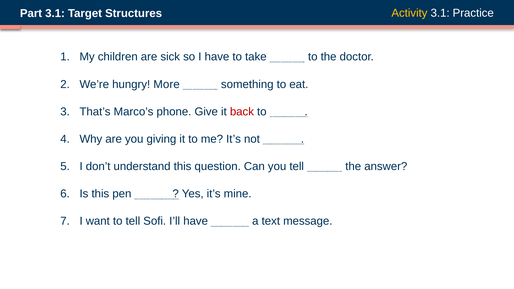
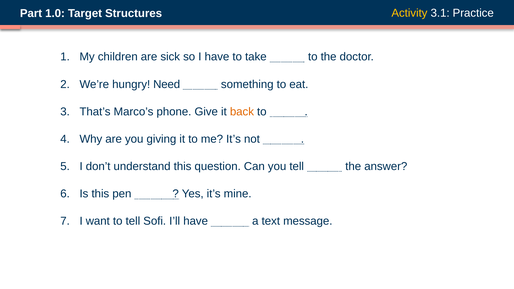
Part 3.1: 3.1 -> 1.0 (55, 14)
More: More -> Need (167, 84)
back colour: red -> orange (242, 112)
